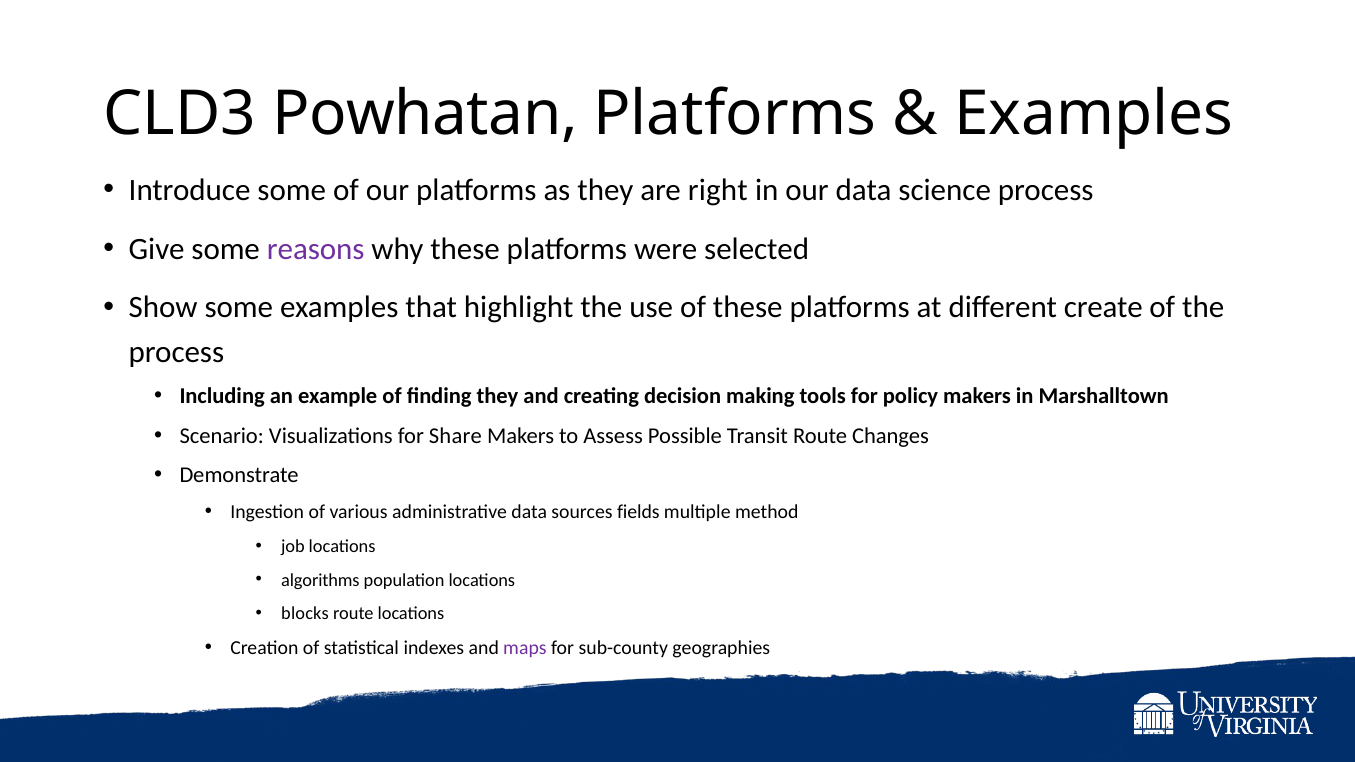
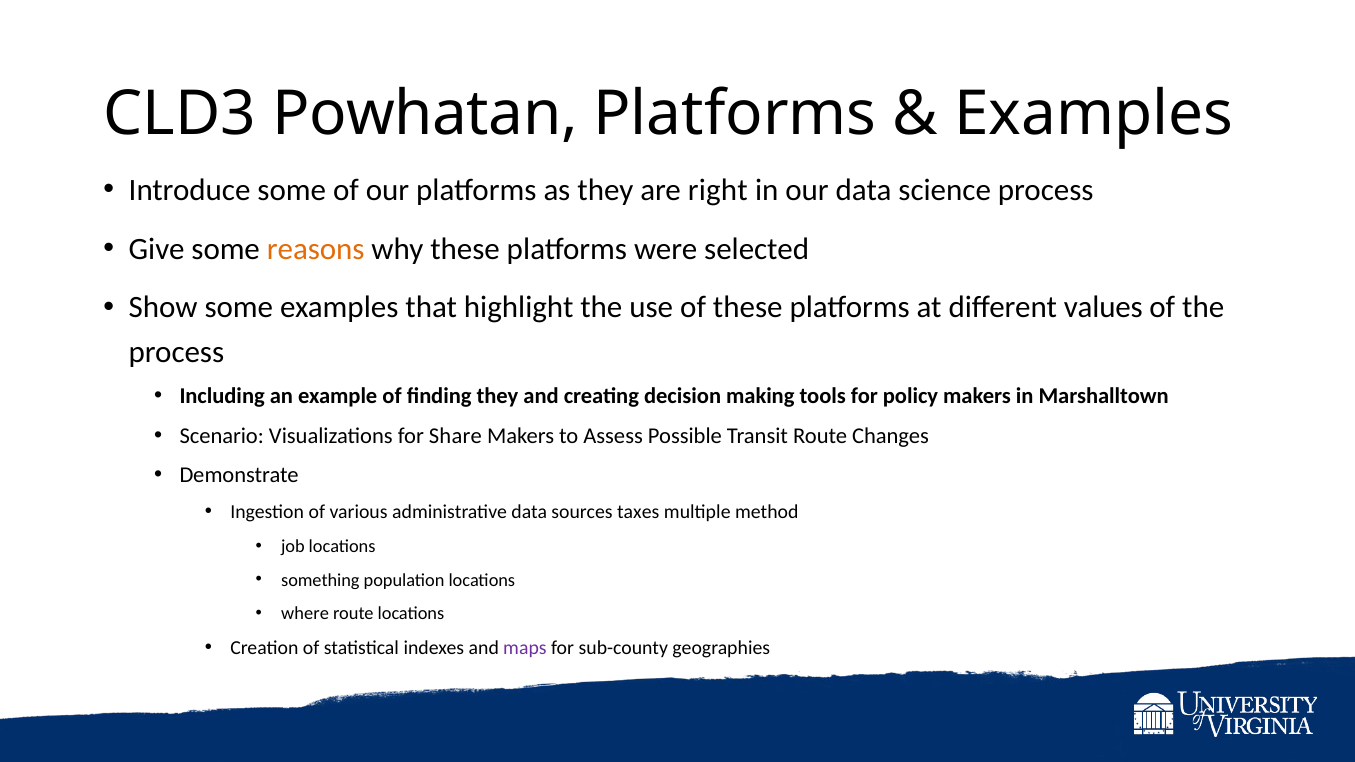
reasons colour: purple -> orange (316, 249)
create: create -> values (1103, 308)
fields: fields -> taxes (638, 512)
algorithms: algorithms -> something (320, 580)
blocks: blocks -> where (305, 614)
